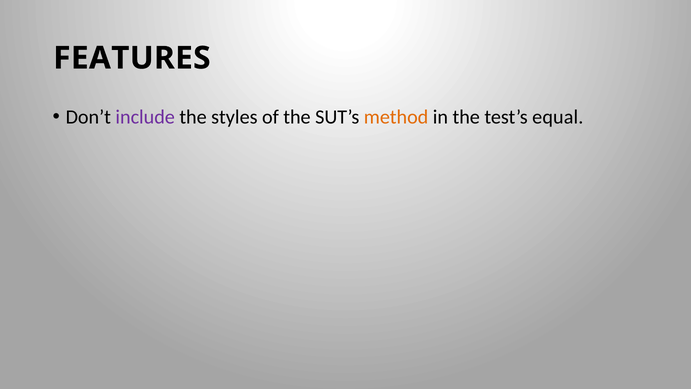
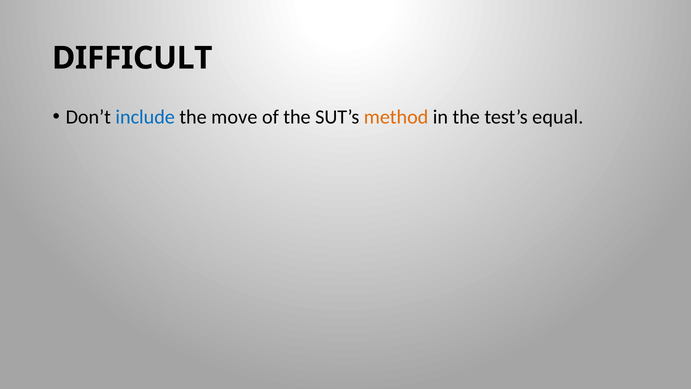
FEATURES: FEATURES -> DIFFICULT (132, 58)
include colour: purple -> blue (145, 117)
styles: styles -> move (234, 117)
